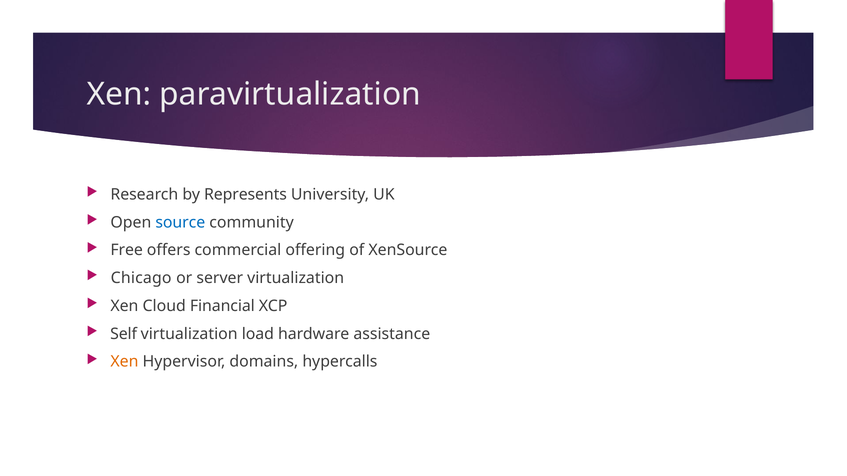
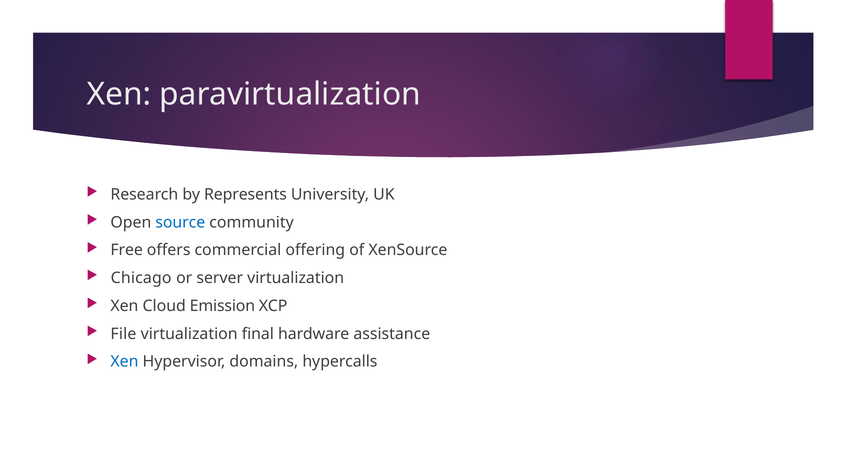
Financial: Financial -> Emission (222, 306)
Self: Self -> File (123, 334)
load: load -> final (258, 334)
Xen colour: orange -> blue (124, 362)
